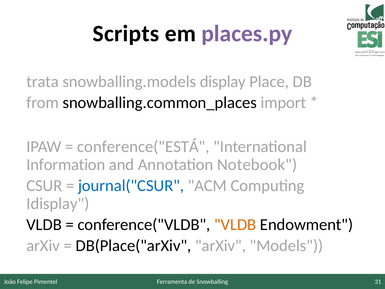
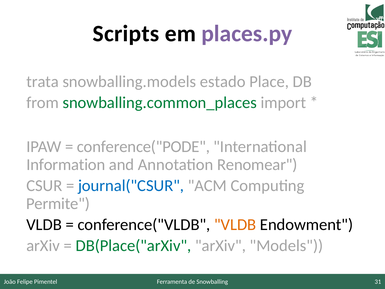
display: display -> estado (223, 82)
snowballing.common_places colour: black -> green (160, 103)
conference("ESTÁ: conference("ESTÁ -> conference("PODE (143, 147)
Notebook: Notebook -> Renomear (257, 164)
Idisplay: Idisplay -> Permite (58, 203)
DB(Place("arXiv colour: black -> green (133, 245)
